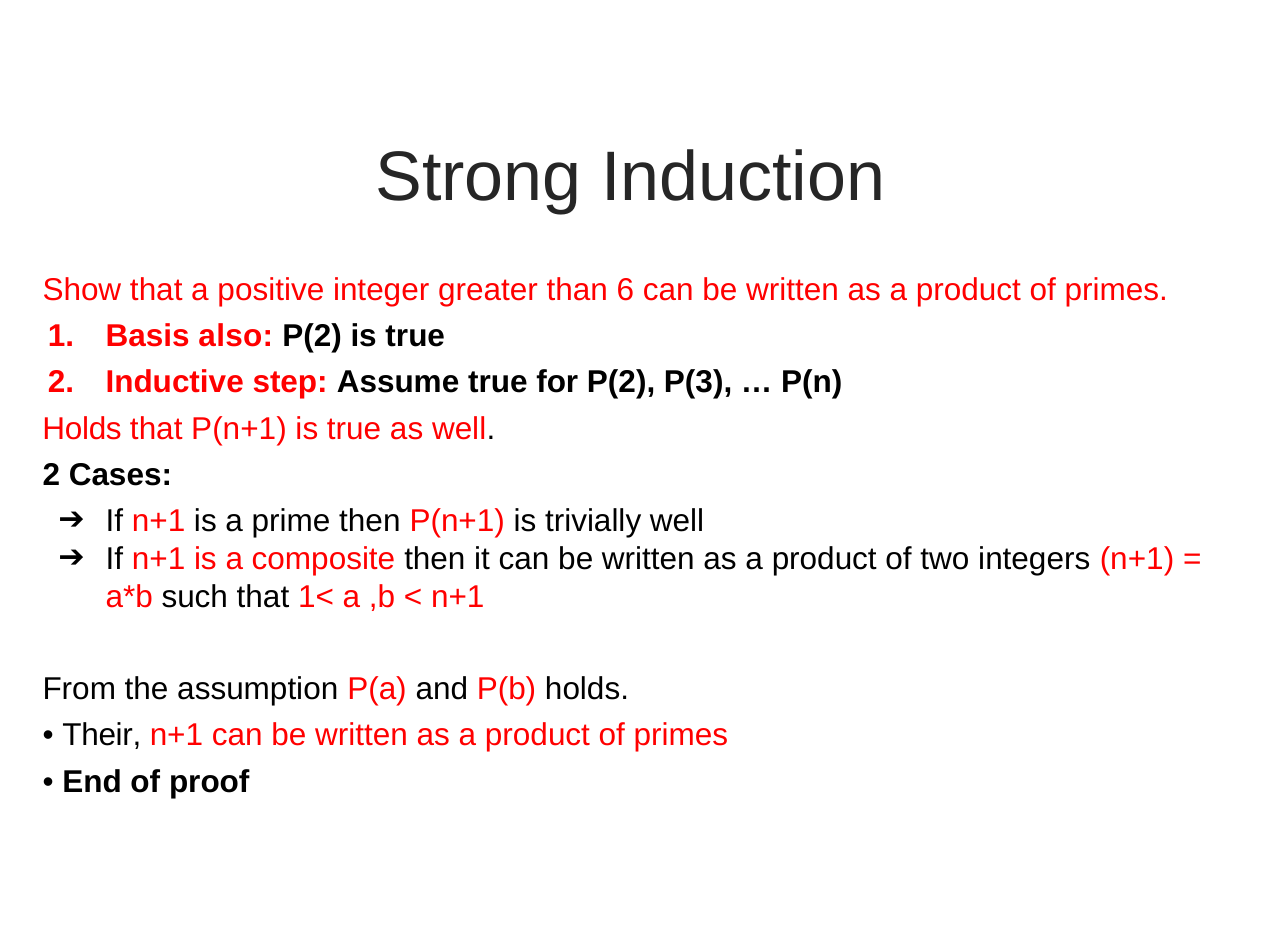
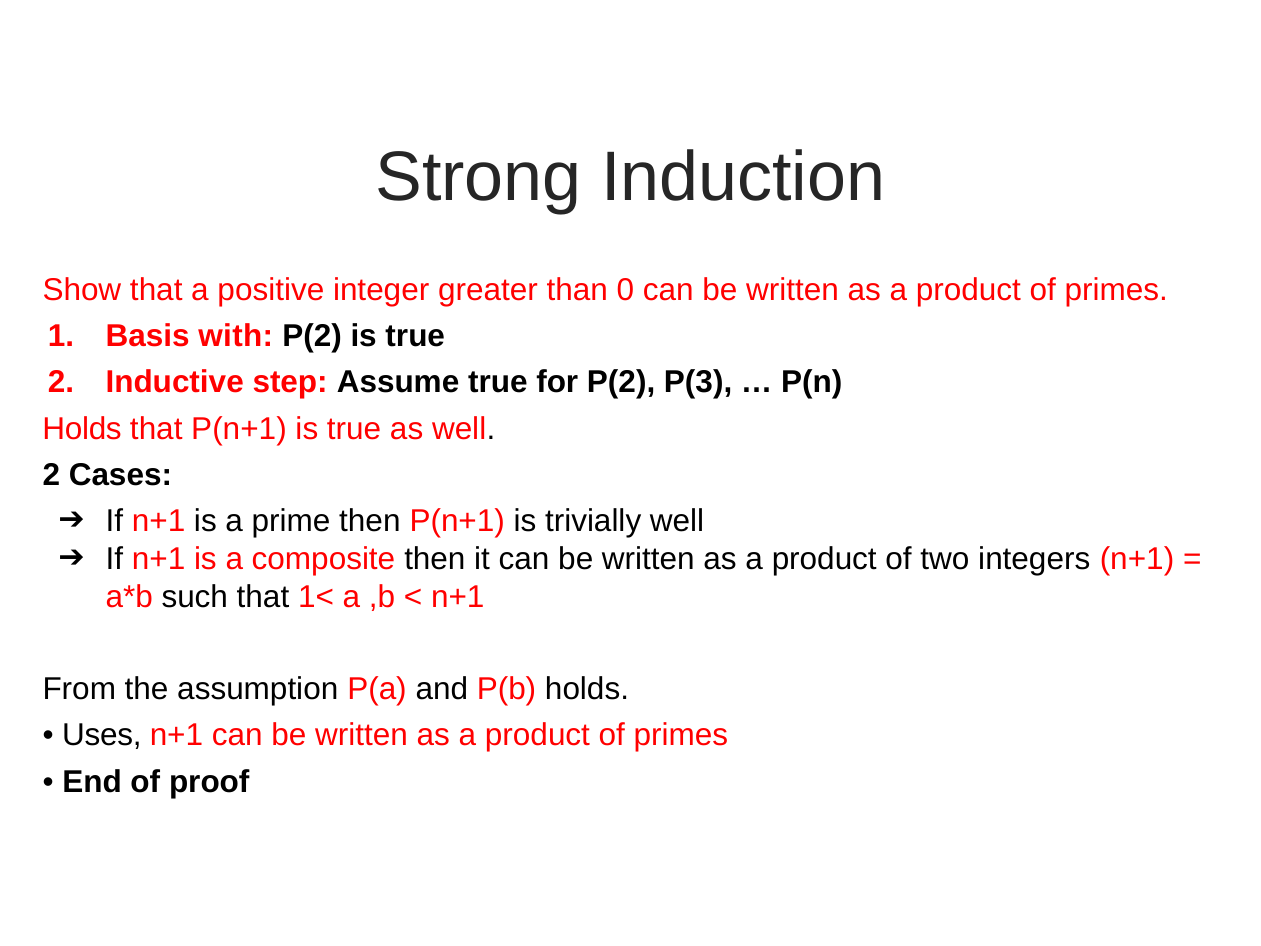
6: 6 -> 0 (625, 290)
also: also -> with (236, 336)
Their: Their -> Uses (102, 735)
